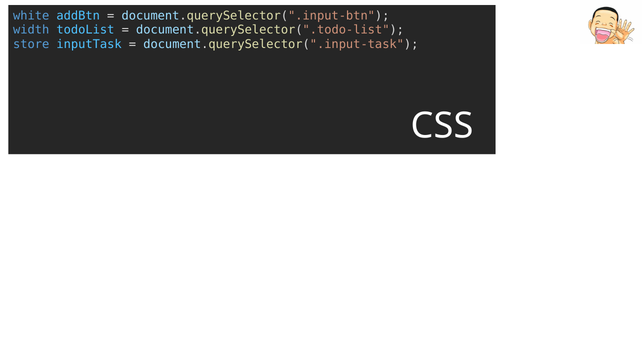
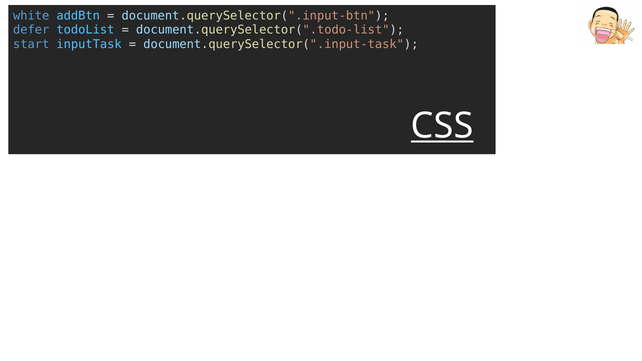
width: width -> defer (31, 30)
store: store -> start (31, 44)
CSS underline: none -> present (442, 126)
